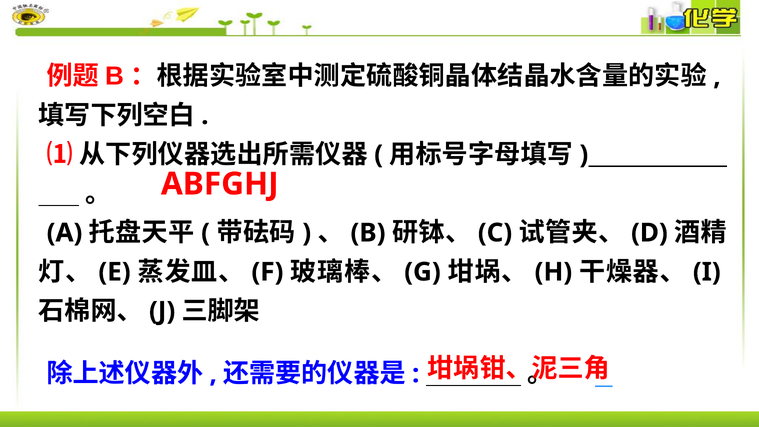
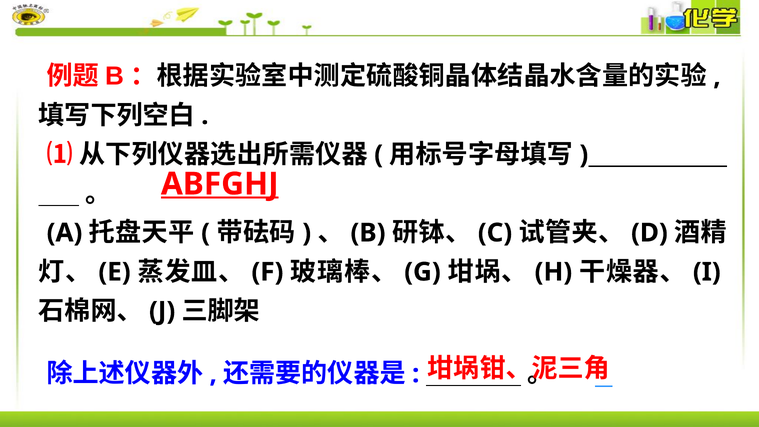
ABFGHJ underline: none -> present (220, 184)
